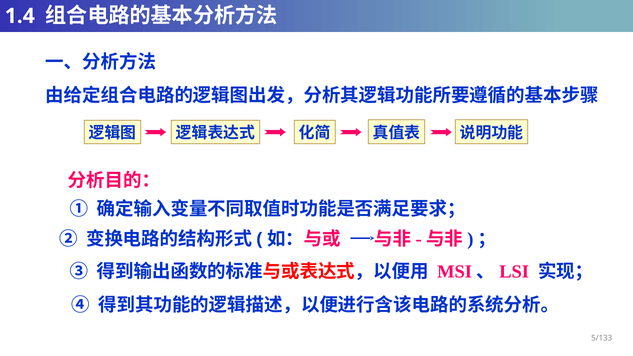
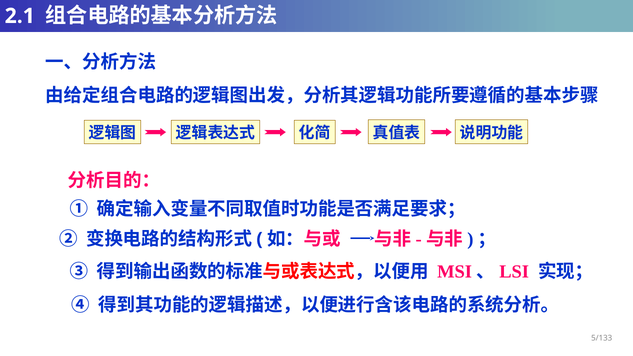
1.4: 1.4 -> 2.1 (20, 16)
